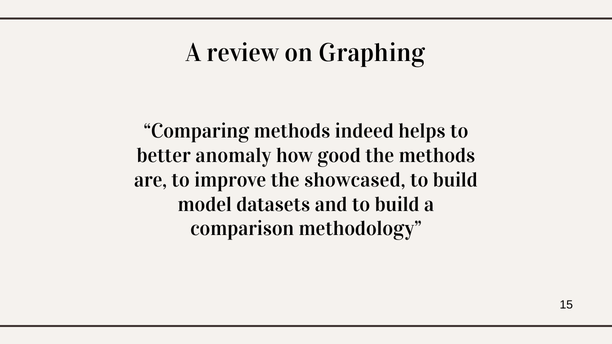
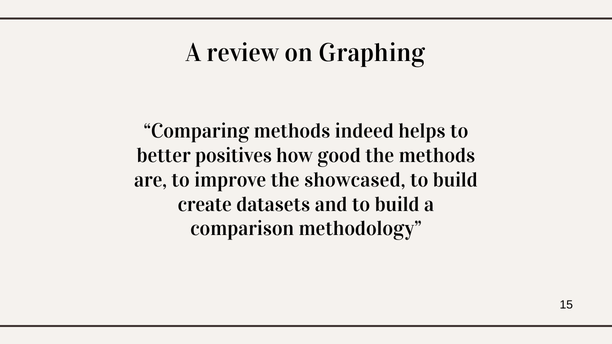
anomaly: anomaly -> positives (234, 155)
model: model -> create (205, 204)
